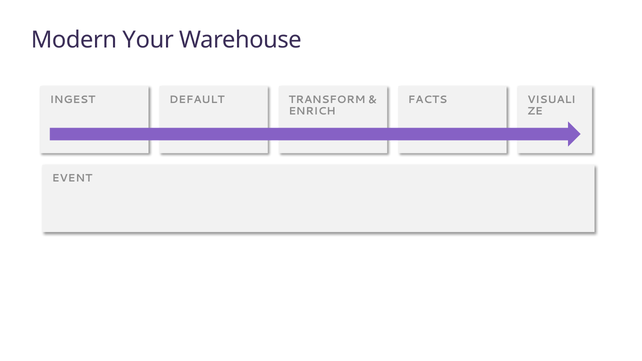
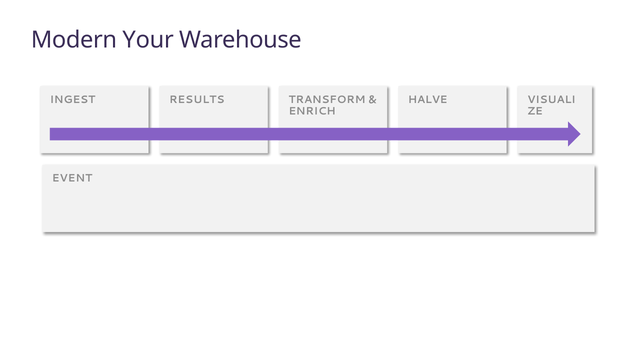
DEFAULT: DEFAULT -> RESULTS (197, 100)
FACTS: FACTS -> HALVE (428, 100)
